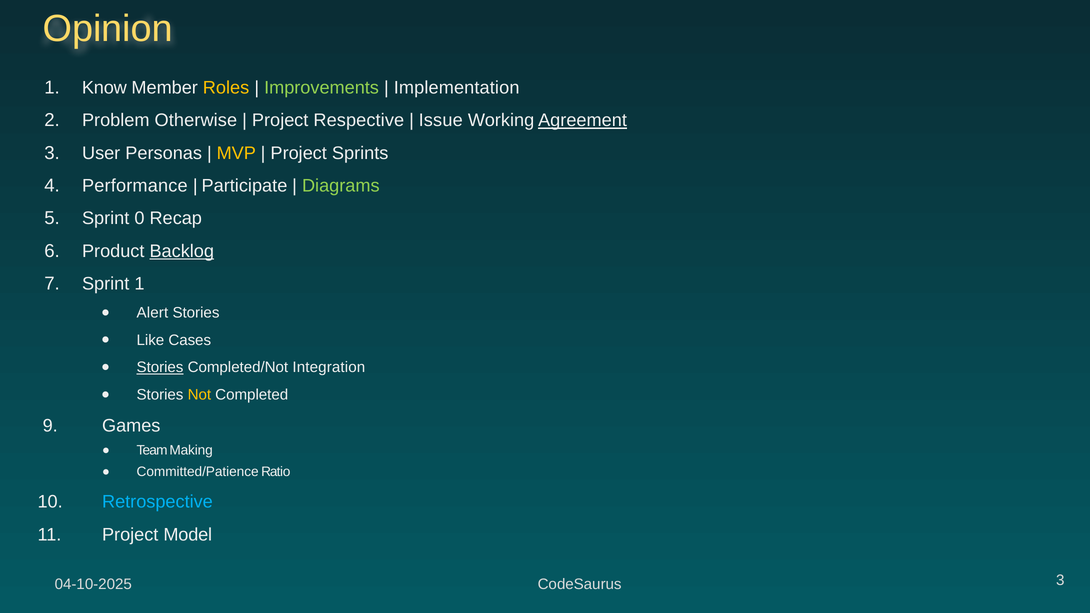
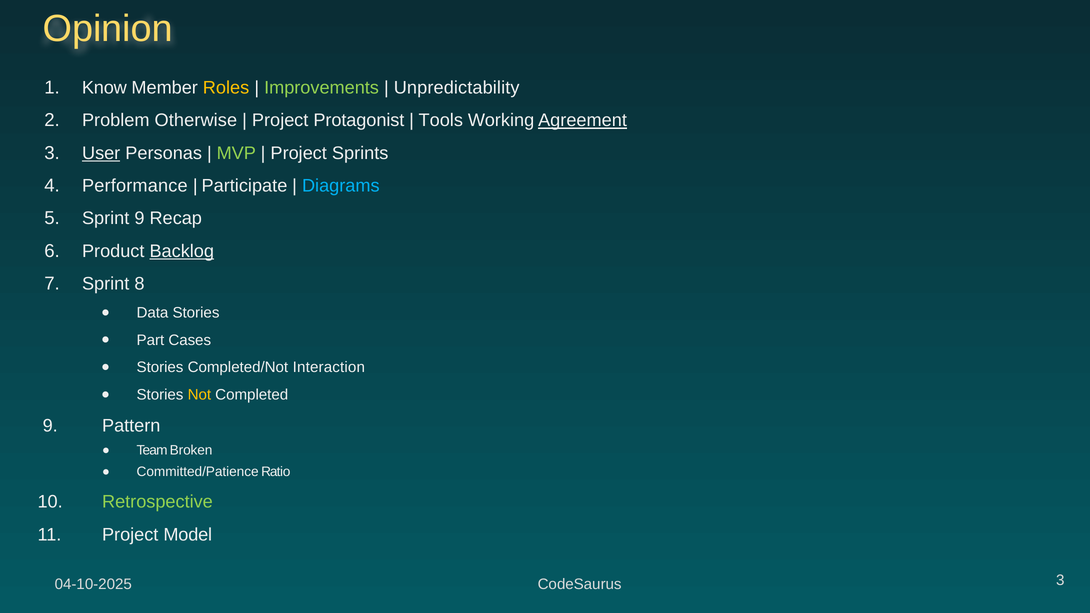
Implementation: Implementation -> Unpredictability (457, 88)
Respective: Respective -> Protagonist (359, 120)
Issue: Issue -> Tools (441, 120)
User underline: none -> present (101, 153)
MVP colour: yellow -> light green (236, 153)
Diagrams colour: light green -> light blue (341, 186)
Sprint 0: 0 -> 9 (140, 219)
Sprint 1: 1 -> 8 (140, 284)
Alert: Alert -> Data (152, 313)
Like: Like -> Part (150, 340)
Stories underline: present -> none (160, 367)
Integration: Integration -> Interaction (329, 367)
Games: Games -> Pattern (131, 426)
Making: Making -> Broken (191, 450)
Retrospective colour: light blue -> light green (157, 502)
